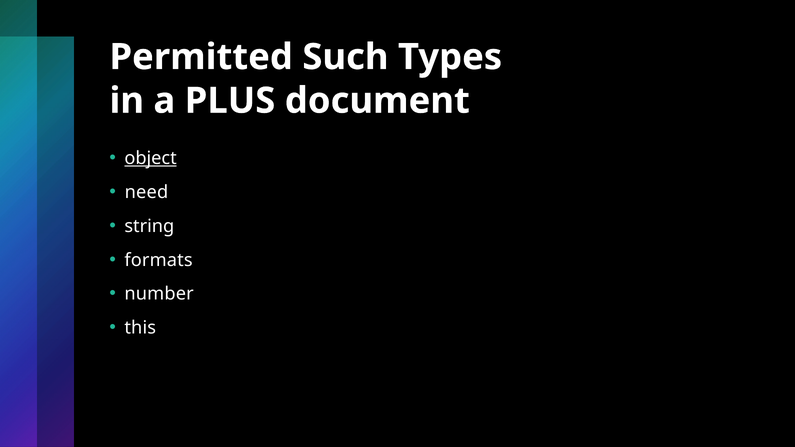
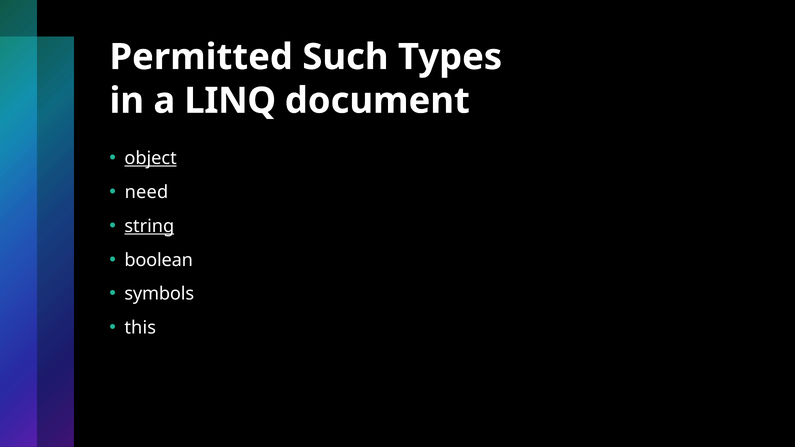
PLUS: PLUS -> LINQ (230, 101)
string underline: none -> present (149, 226)
formats: formats -> boolean (159, 260)
number: number -> symbols (159, 294)
